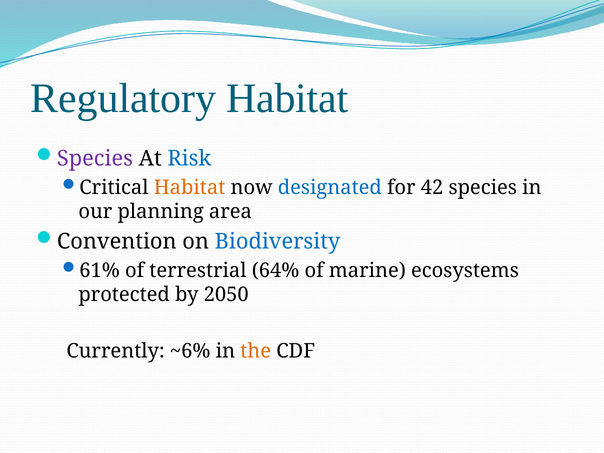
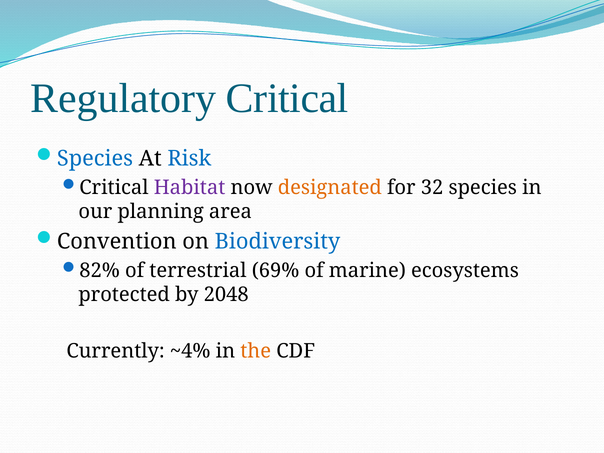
Regulatory Habitat: Habitat -> Critical (287, 99)
Species colour: purple -> blue (95, 159)
Habitat colour: orange -> purple (190, 188)
designated colour: blue -> orange (330, 188)
42: 42 -> 32 (432, 188)
61%: 61% -> 82% (100, 270)
64%: 64% -> 69% (276, 270)
2050: 2050 -> 2048 (226, 295)
~6%: ~6% -> ~4% (190, 351)
